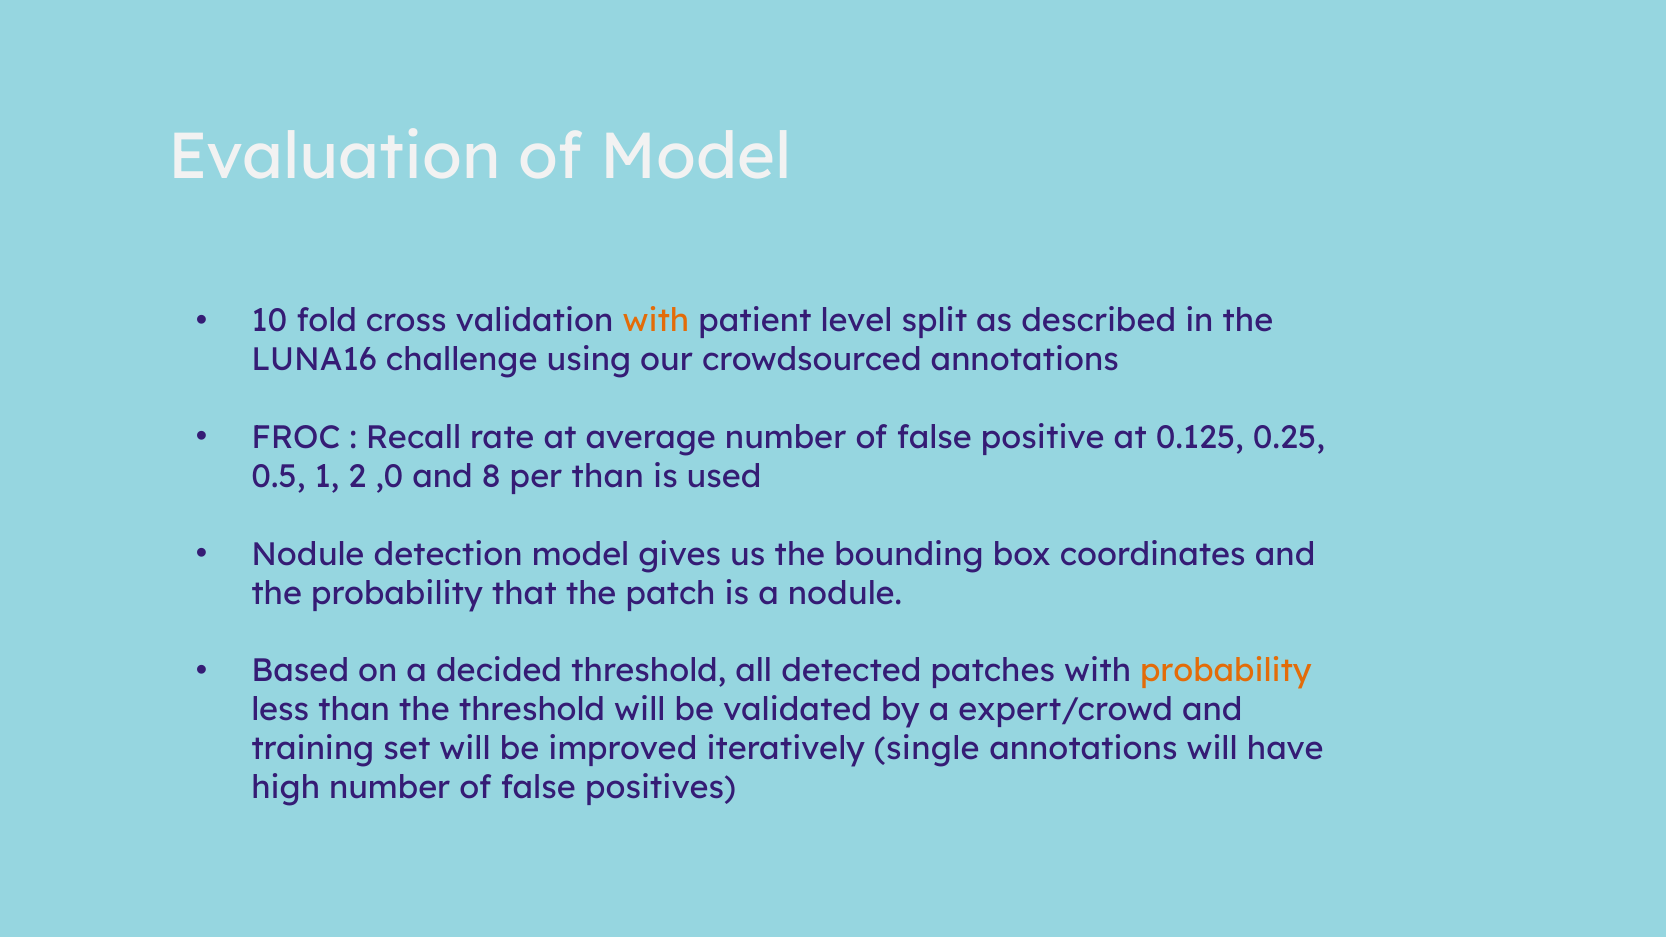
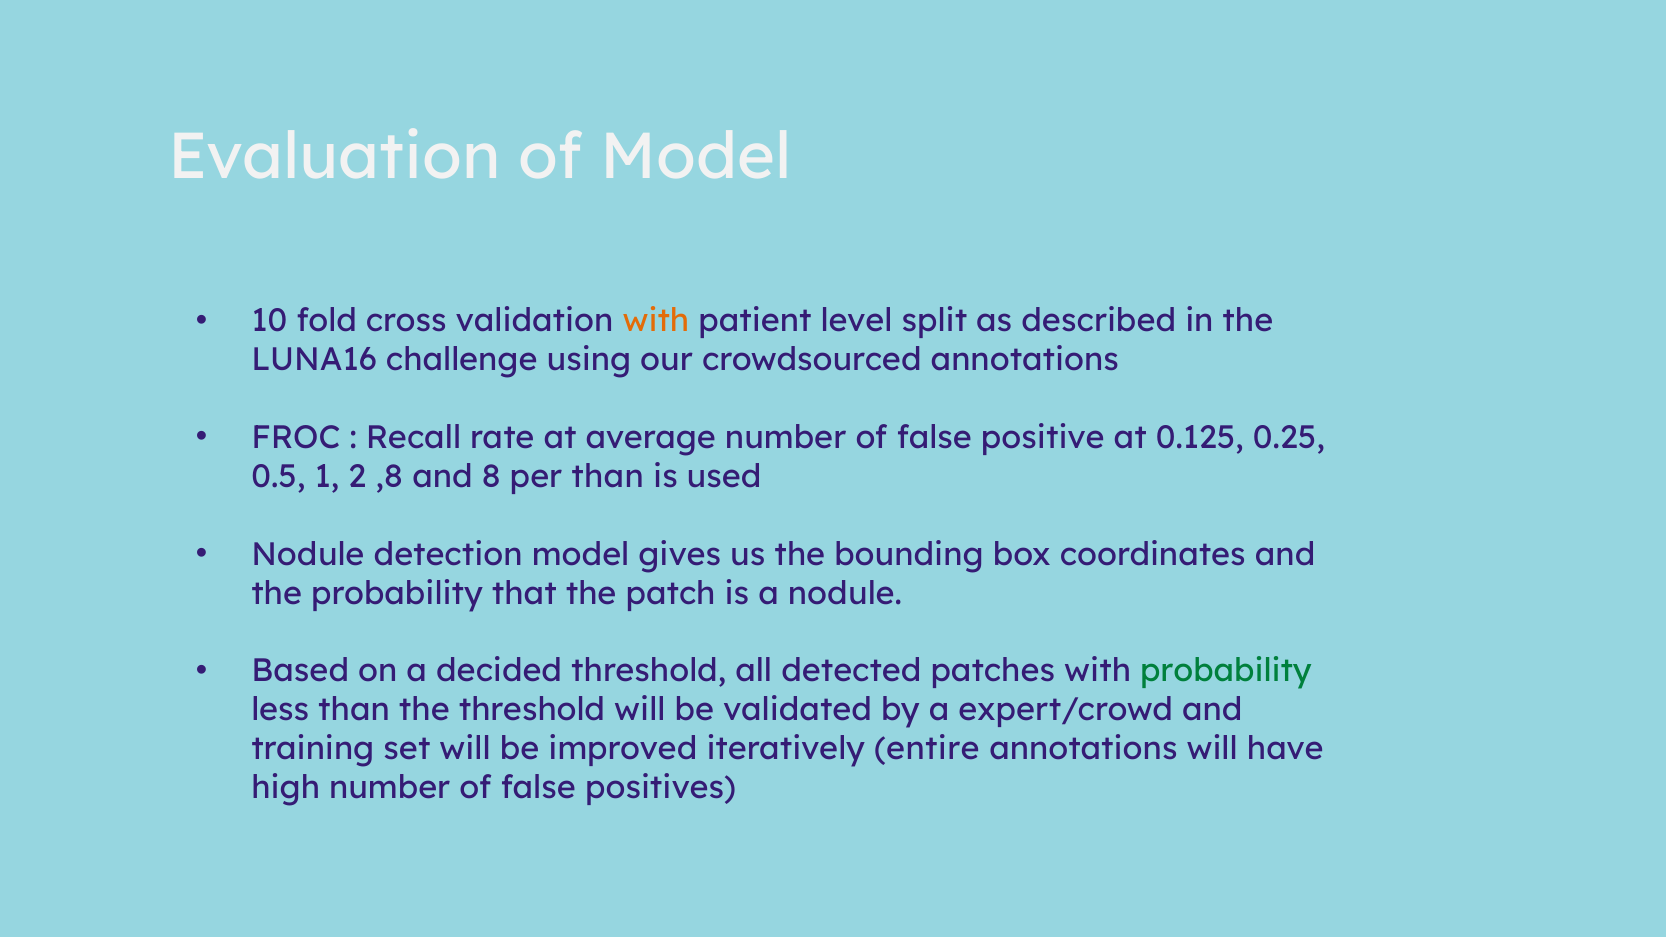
,0: ,0 -> ,8 (389, 477)
probability colour: orange -> green (1226, 671)
single: single -> entire (927, 749)
